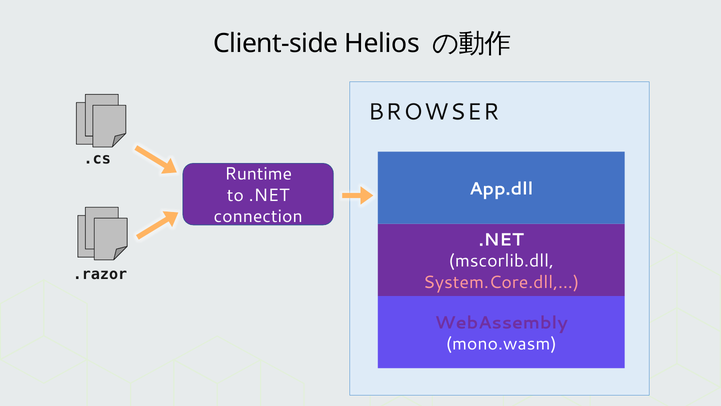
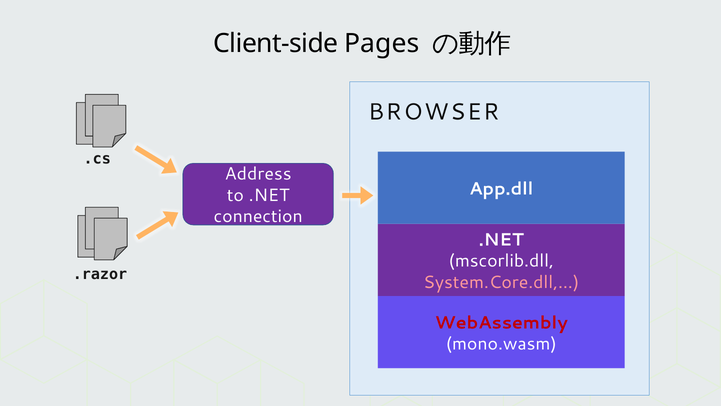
Helios: Helios -> Pages (382, 44)
Runtime: Runtime -> Address (258, 174)
WebAssembly colour: purple -> red (501, 322)
